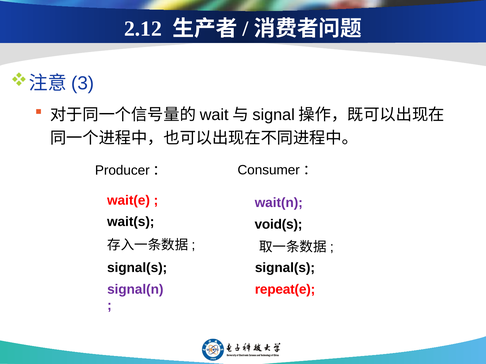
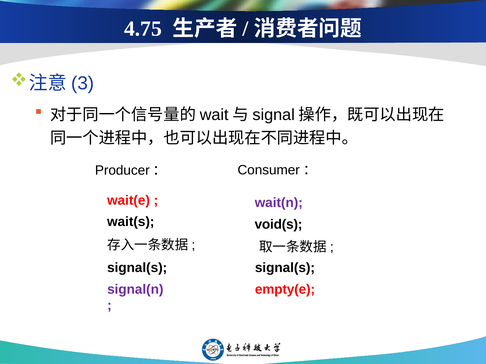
2.12: 2.12 -> 4.75 (143, 29)
repeat(e: repeat(e -> empty(e (285, 290)
